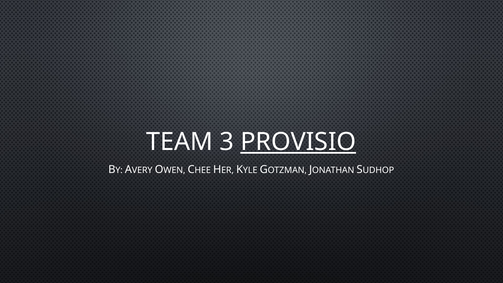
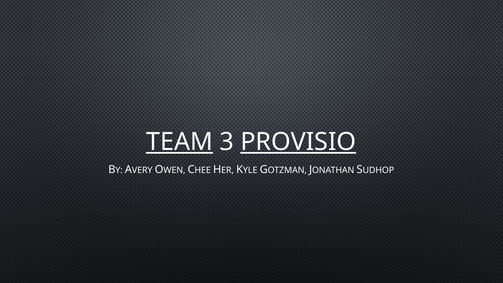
TEAM underline: none -> present (180, 142)
